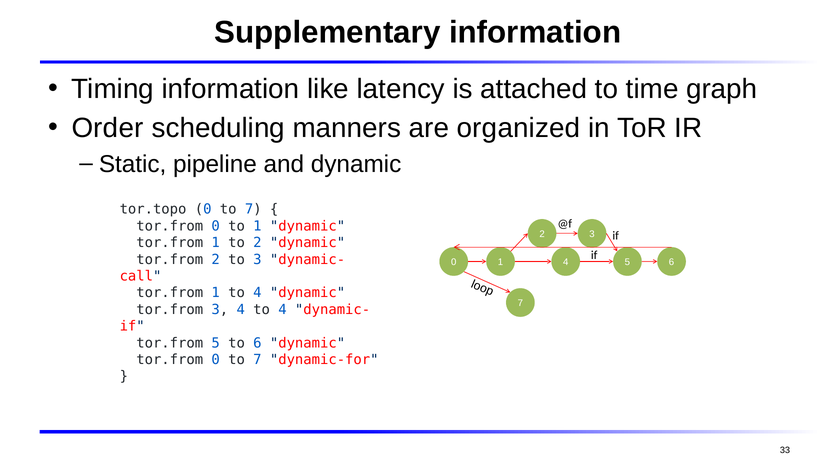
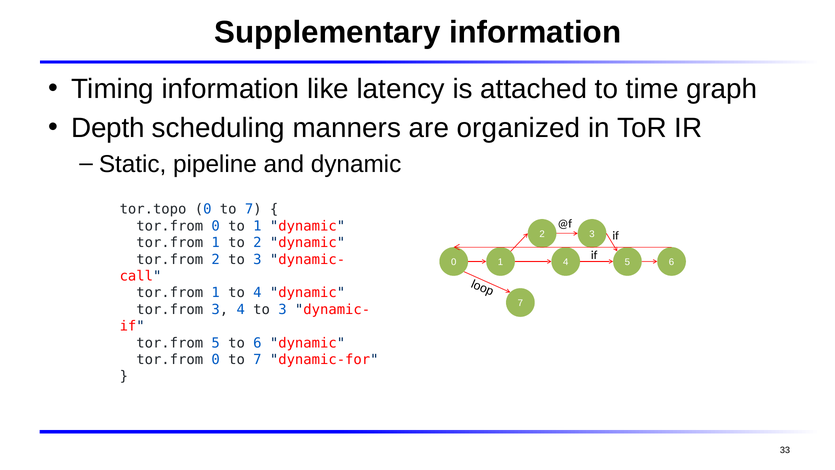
Order: Order -> Depth (108, 128)
4 to 4: 4 -> 3 (282, 309)
